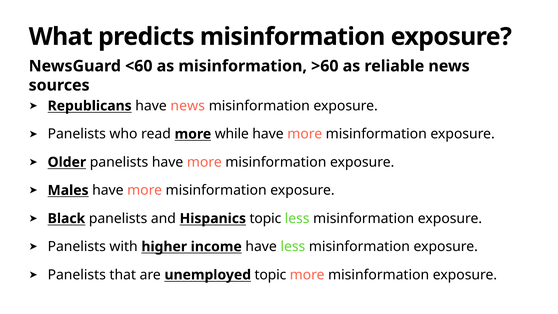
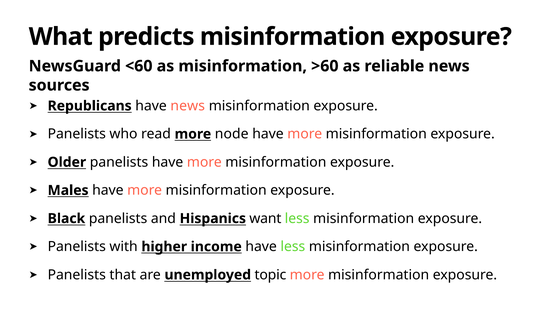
while: while -> node (232, 134)
Hispanics topic: topic -> want (265, 218)
